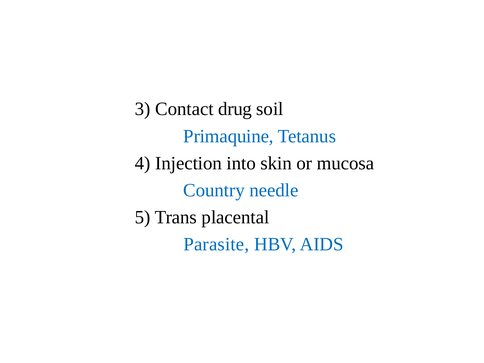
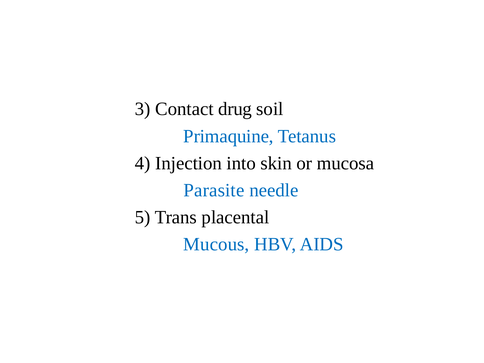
Country: Country -> Parasite (214, 190)
Parasite: Parasite -> Mucous (216, 244)
